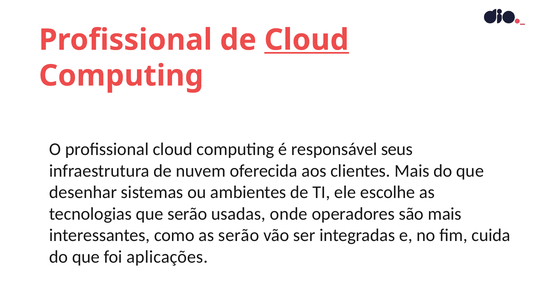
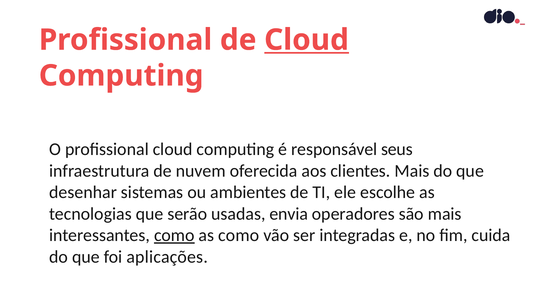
onde: onde -> envia (289, 214)
como underline: none -> present (174, 235)
as serão: serão -> como (239, 235)
